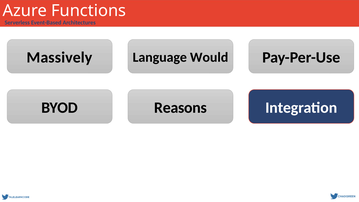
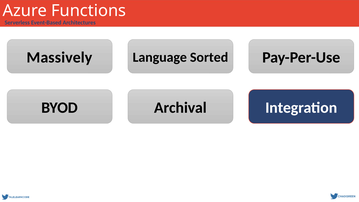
Would: Would -> Sorted (209, 57)
Reasons: Reasons -> Archival (180, 108)
